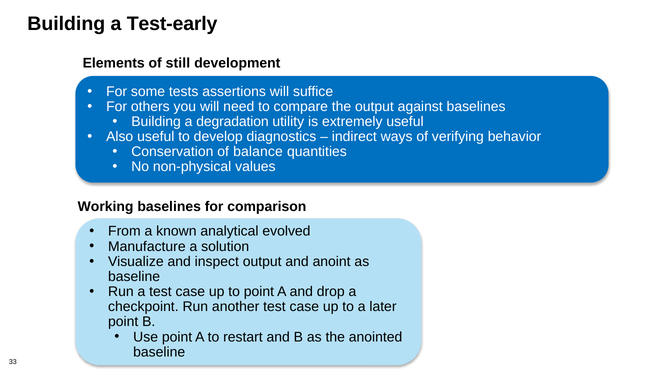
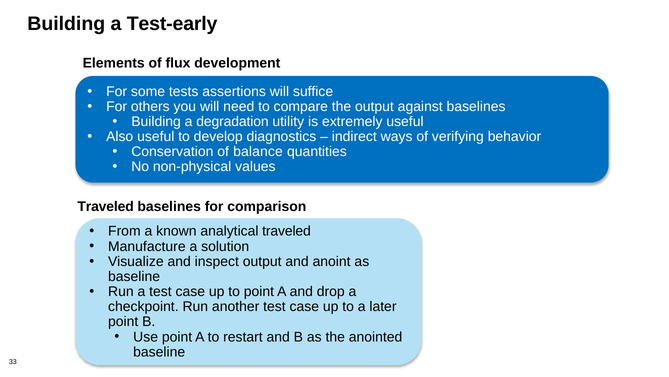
still: still -> flux (178, 63)
Working: Working -> Traveled (106, 207)
analytical evolved: evolved -> traveled (287, 231)
